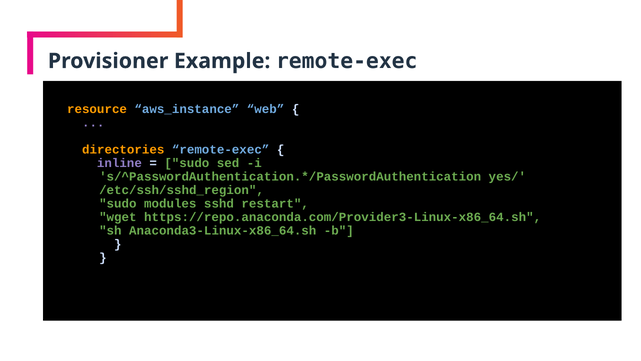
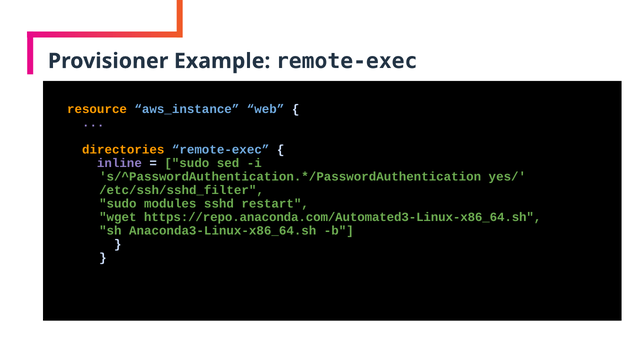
/etc/ssh/sshd_region: /etc/ssh/sshd_region -> /etc/ssh/sshd_filter (182, 190)
https://repo.anaconda.com/Provider3-Linux-x86_64.sh: https://repo.anaconda.com/Provider3-Linux-x86_64.sh -> https://repo.anaconda.com/Automated3-Linux-x86_64.sh (343, 217)
